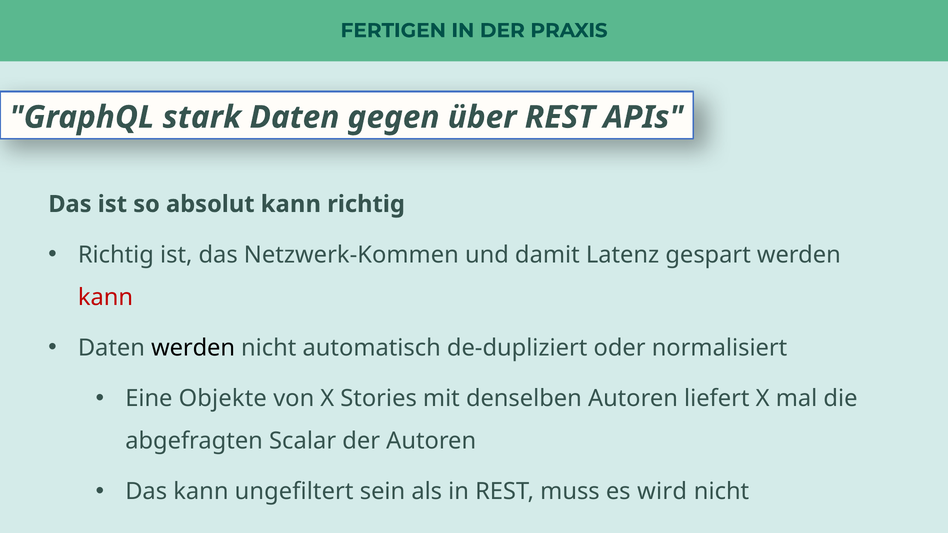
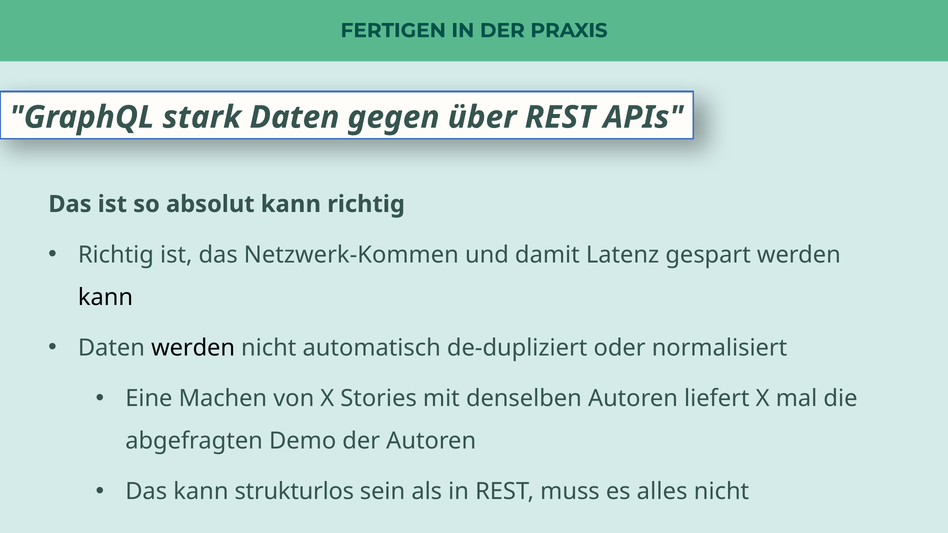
kann colour: red -> black (105, 298)
Objekte: Objekte -> Machen (223, 399)
Scalar: Scalar -> Demo (303, 441)
ungefiltert: ungefiltert -> strukturlos (294, 492)
wird: wird -> alles (662, 492)
